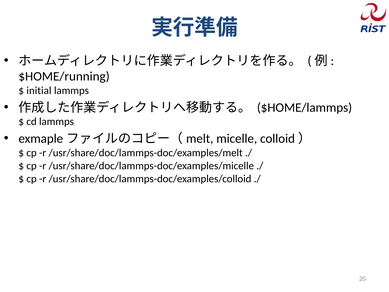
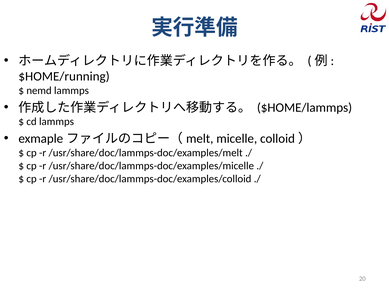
initial: initial -> nemd (39, 90)
